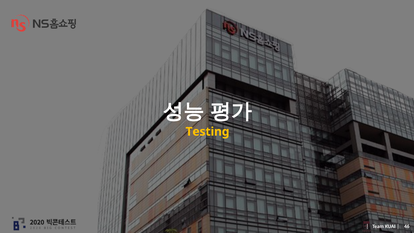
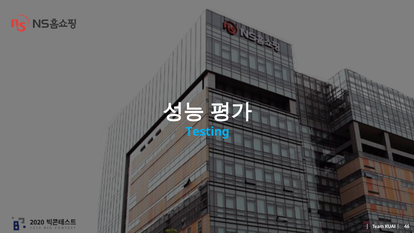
Testing colour: yellow -> light blue (207, 132)
